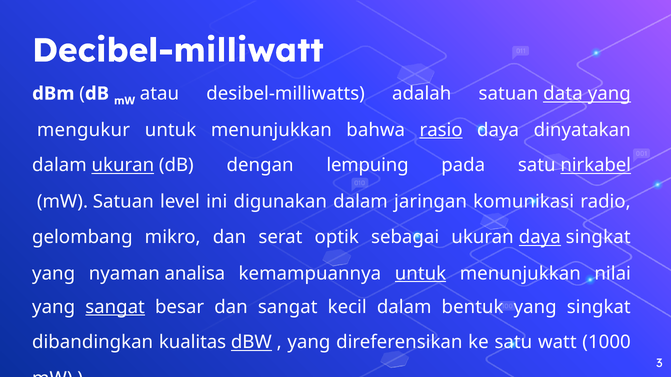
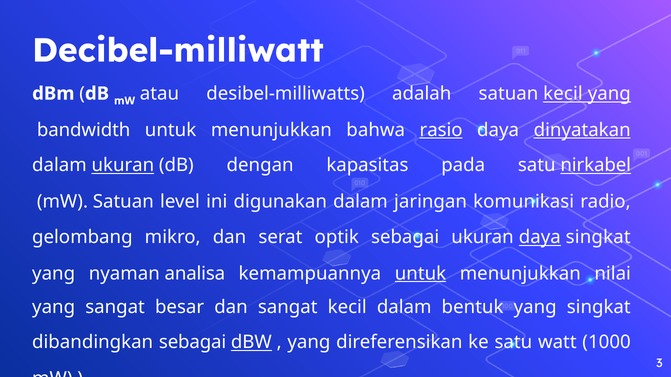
satuan data: data -> kecil (563, 94)
mengukur: mengukur -> bandwidth (84, 130)
dinyatakan underline: none -> present (582, 130)
lempuing: lempuing -> kapasitas (367, 165)
sangat underline: present -> none (115, 307)
dibandingkan kualitas: kualitas -> sebagai (193, 343)
